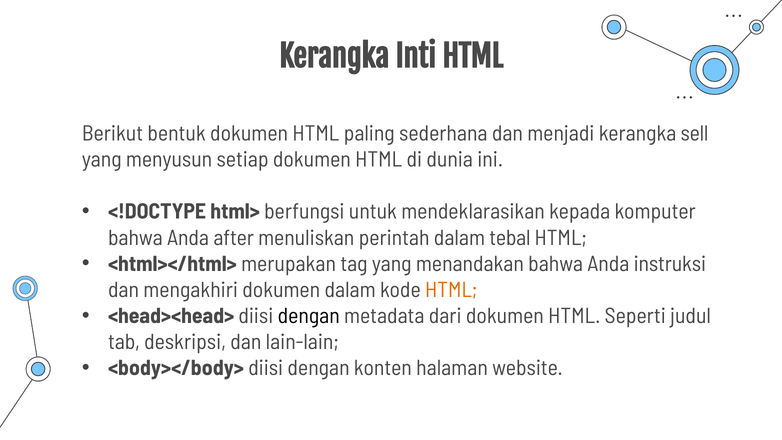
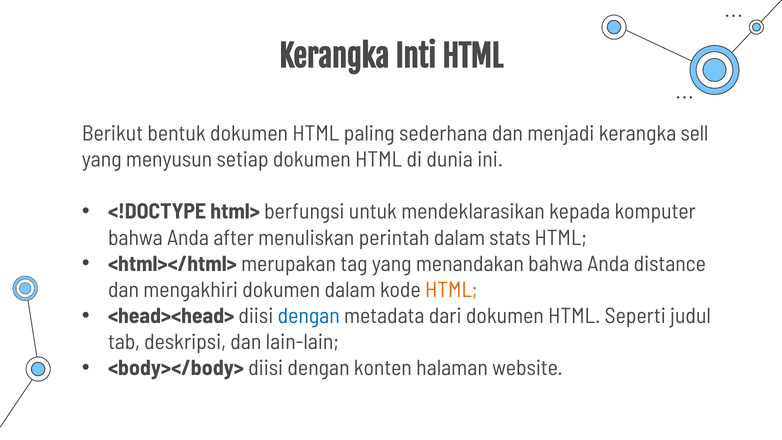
tebal: tebal -> stats (510, 238)
instruksi: instruksi -> distance (670, 264)
dengan colour: black -> blue (309, 316)
